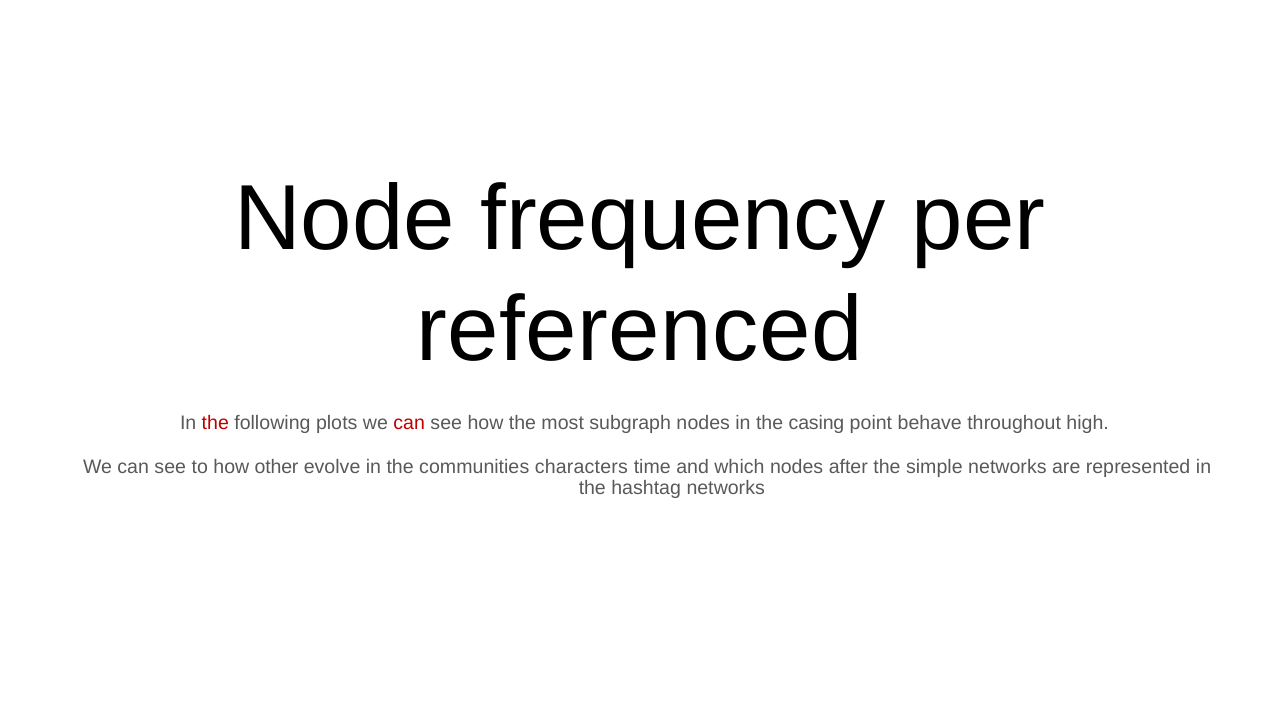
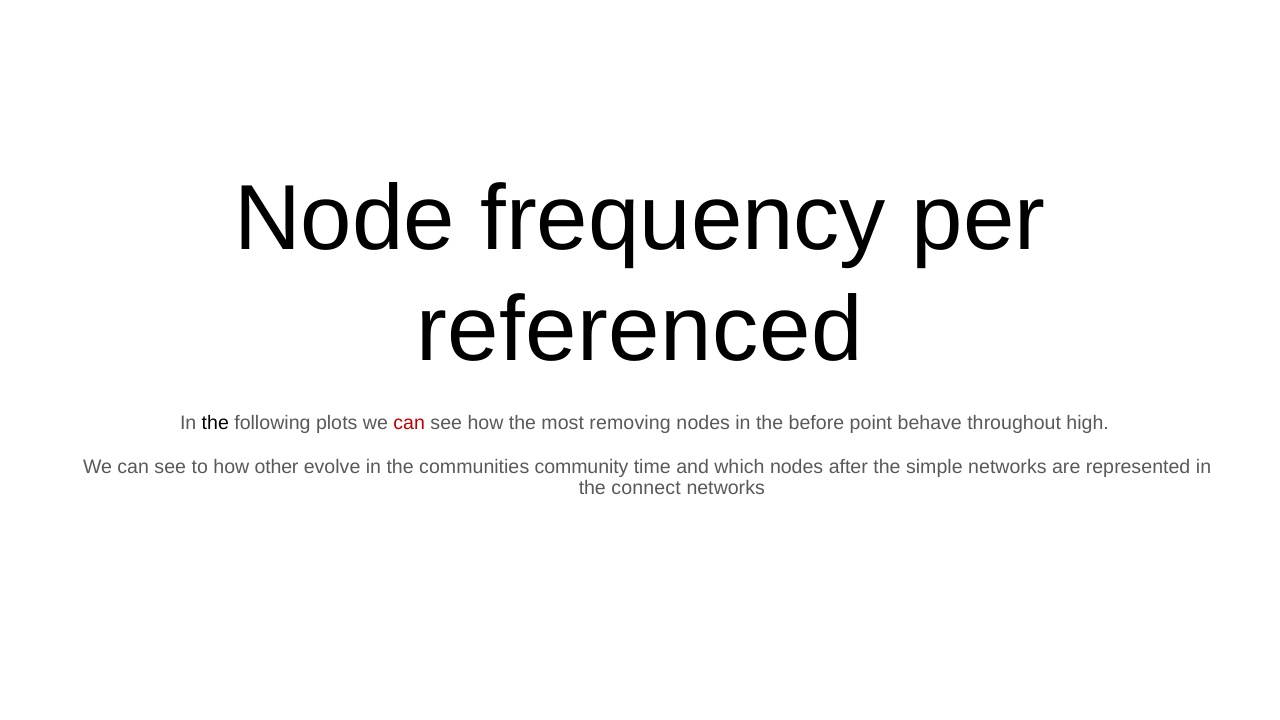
the colour: red -> black (215, 423)
subgraph: subgraph -> removing (630, 423)
casing: casing -> before (816, 423)
characters: characters -> community (582, 467)
hashtag: hashtag -> connect (646, 488)
